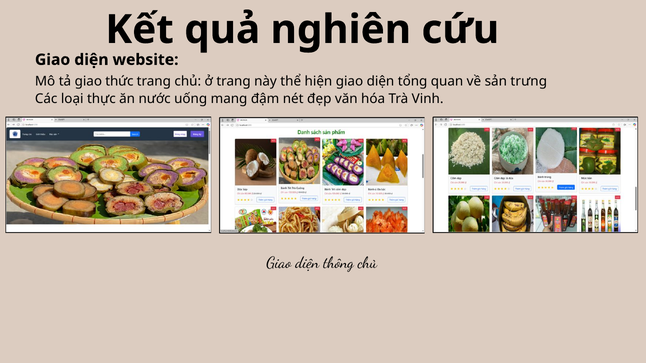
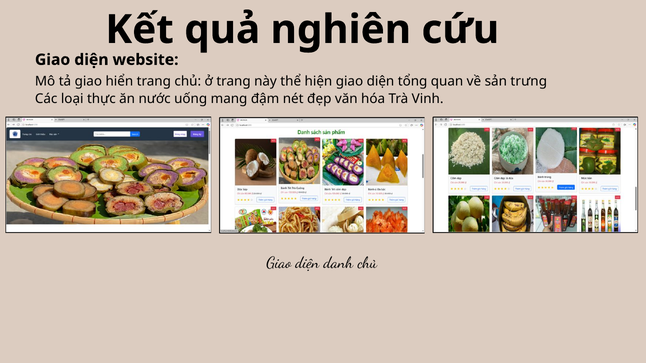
thức: thức -> hiển (119, 82)
thông: thông -> danh (338, 263)
